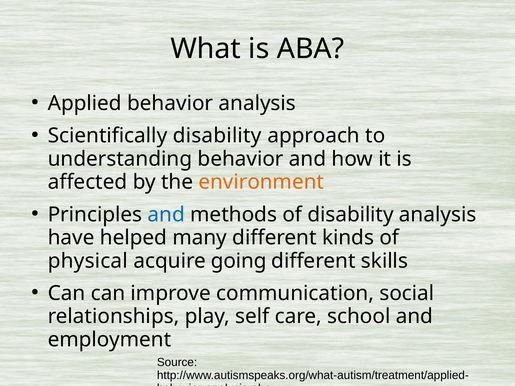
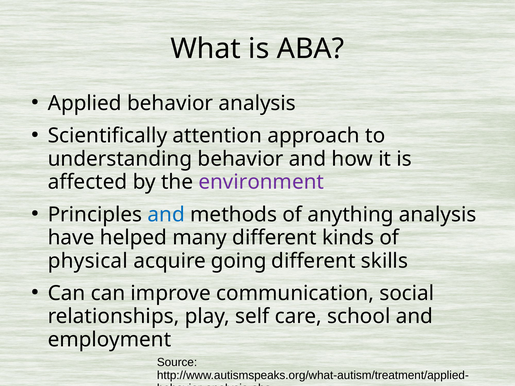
Scientifically disability: disability -> attention (217, 136)
environment colour: orange -> purple (261, 182)
of disability: disability -> anything (351, 215)
